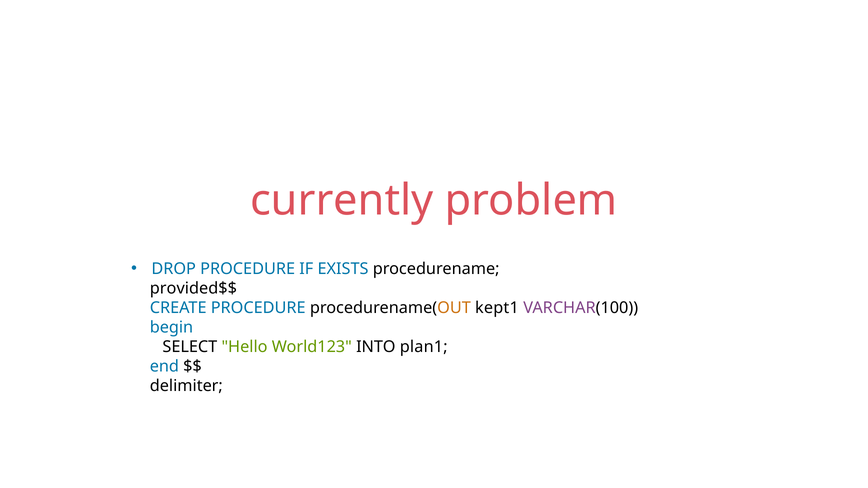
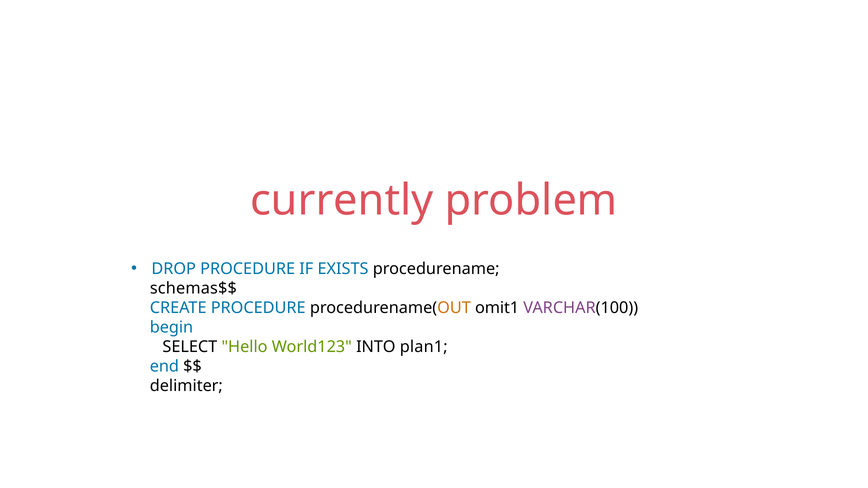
provided$$: provided$$ -> schemas$$ (193, 289)
kept1: kept1 -> omit1 (497, 308)
